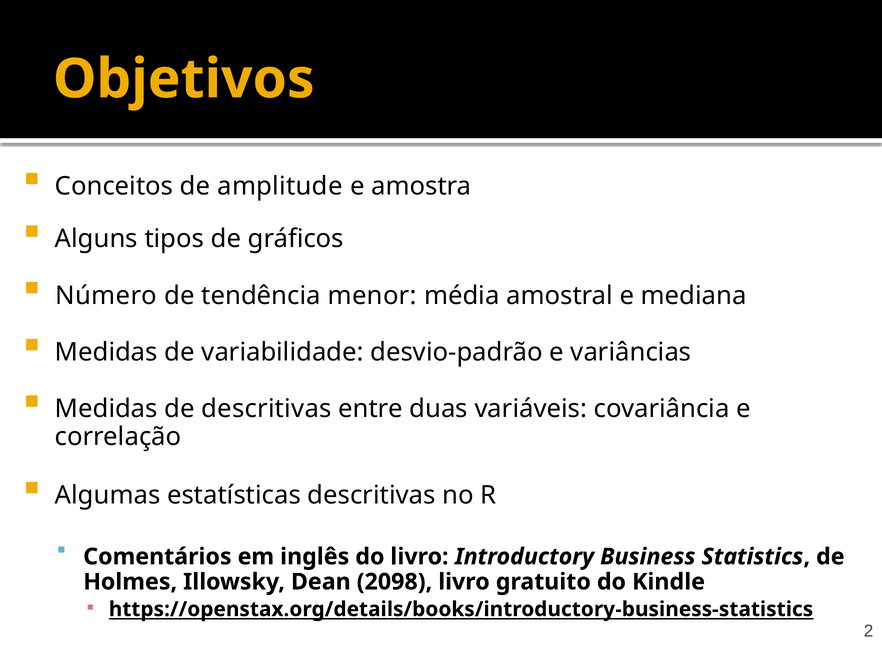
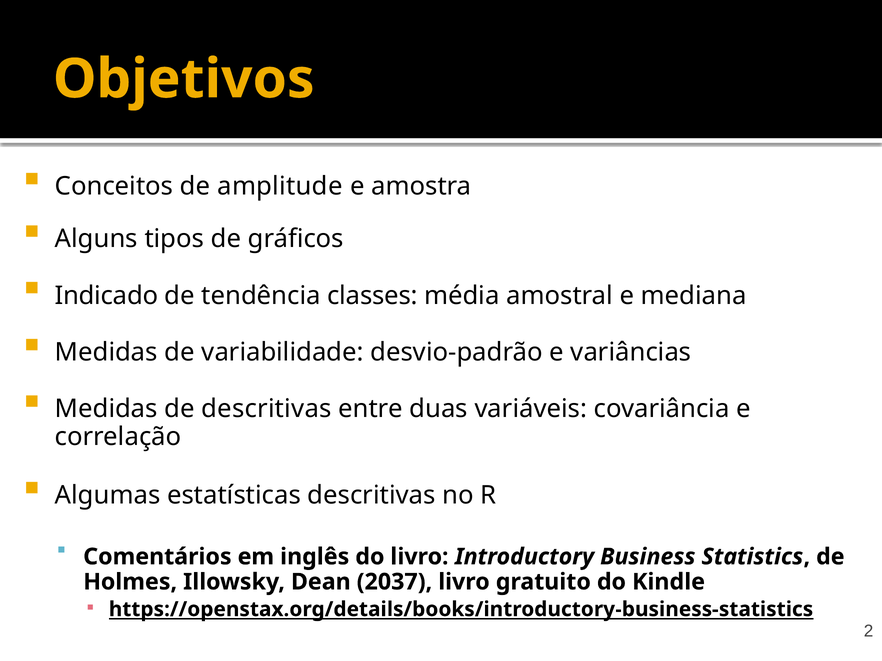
Número: Número -> Indicado (106, 296)
menor: menor -> classes (372, 296)
2098: 2098 -> 2037 (394, 582)
